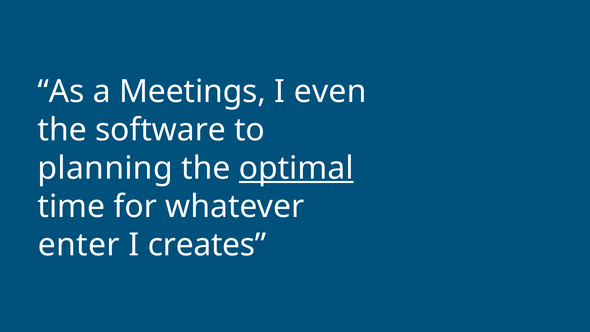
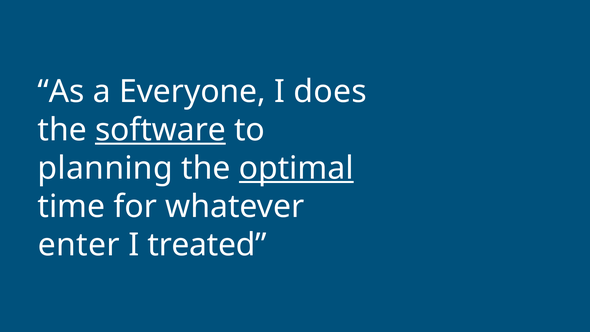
Meetings: Meetings -> Everyone (192, 91)
even: even -> does (330, 91)
software underline: none -> present (160, 130)
creates: creates -> treated (207, 245)
